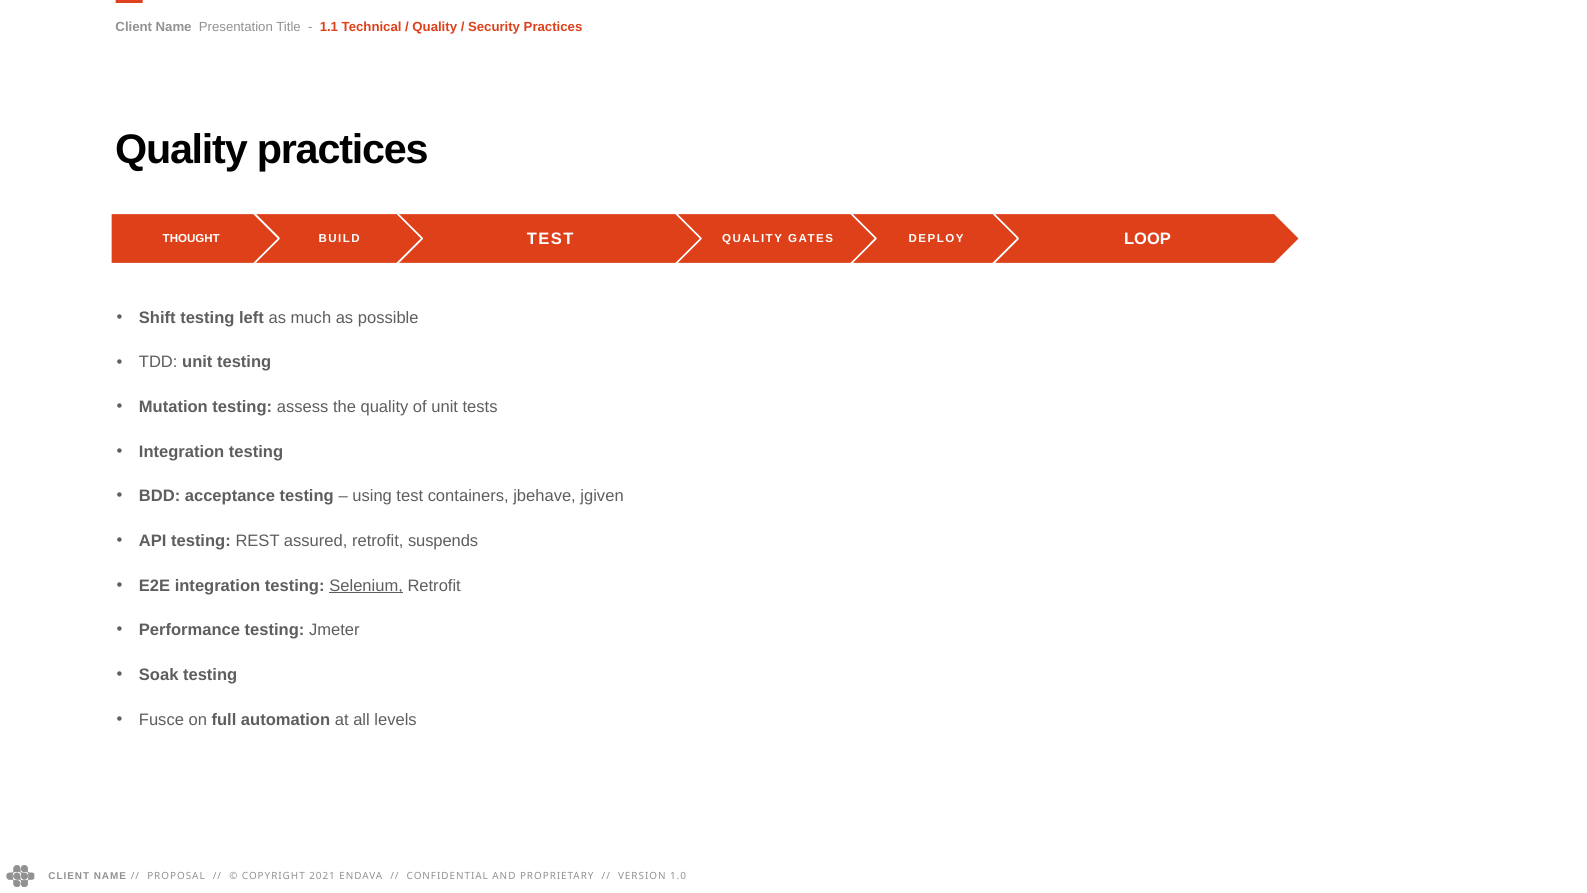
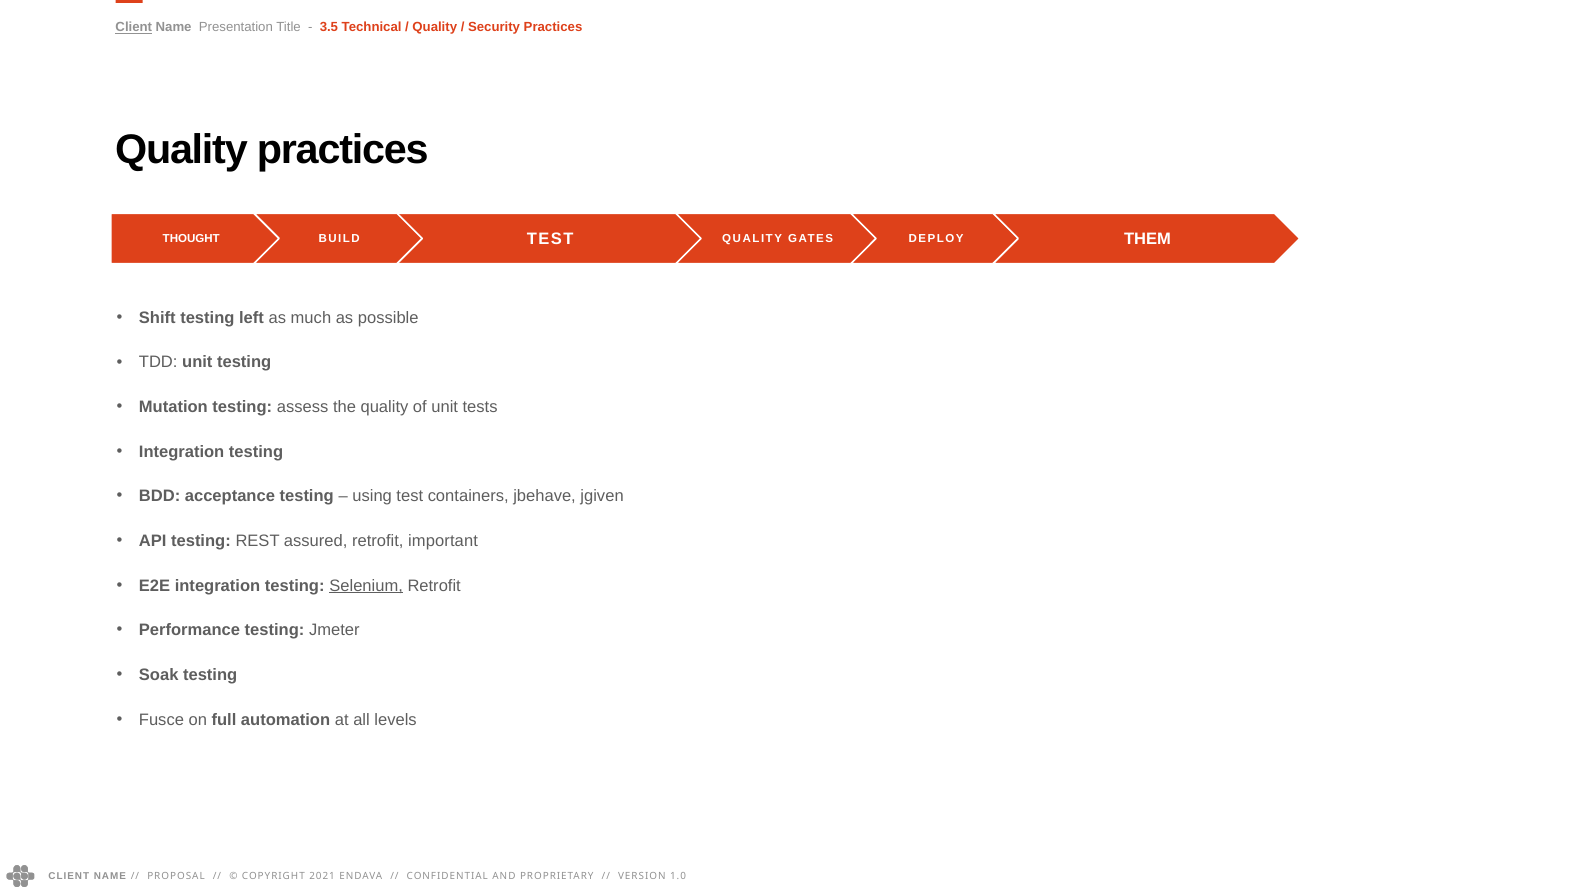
Client underline: none -> present (134, 27)
1.1: 1.1 -> 3.5 (329, 27)
LOOP: LOOP -> THEM (1148, 239)
suspends: suspends -> important (443, 541)
